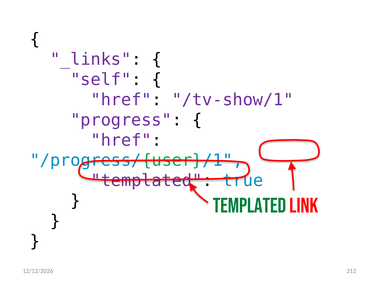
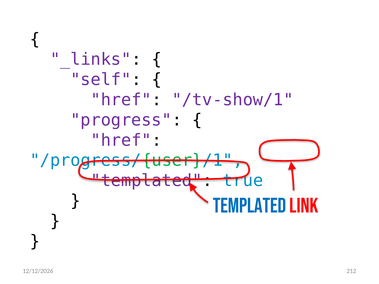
TEMPLATED colour: green -> blue (249, 206)
